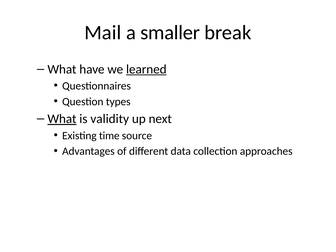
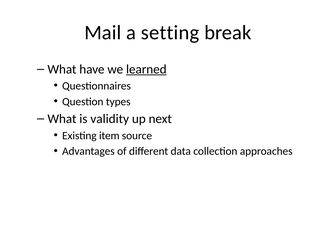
smaller: smaller -> setting (170, 33)
What underline: present -> none (62, 119)
time: time -> item (109, 136)
